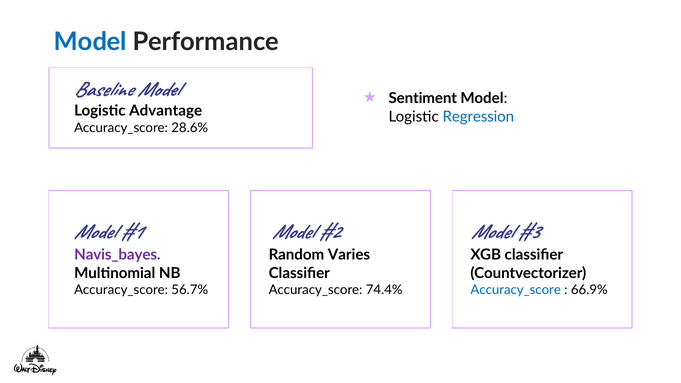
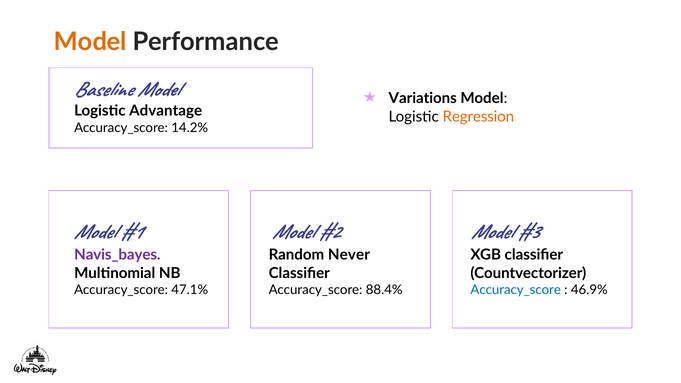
Model colour: blue -> orange (90, 42)
Sentiment: Sentiment -> Variations (423, 98)
Regression colour: blue -> orange (478, 117)
28.6%: 28.6% -> 14.2% (190, 128)
Varies: Varies -> Never (349, 255)
56.7%: 56.7% -> 47.1% (190, 290)
74.4%: 74.4% -> 88.4% (384, 290)
66.9%: 66.9% -> 46.9% (589, 290)
